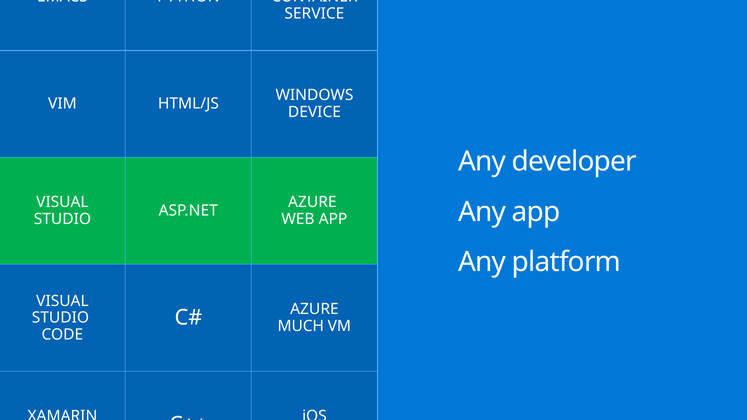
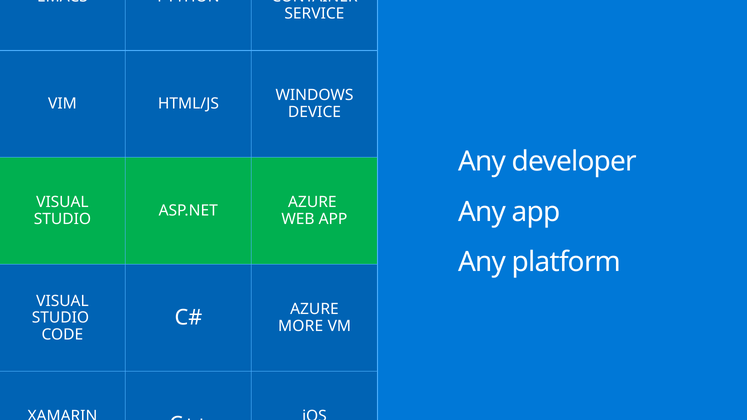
MUCH: MUCH -> MORE (301, 326)
